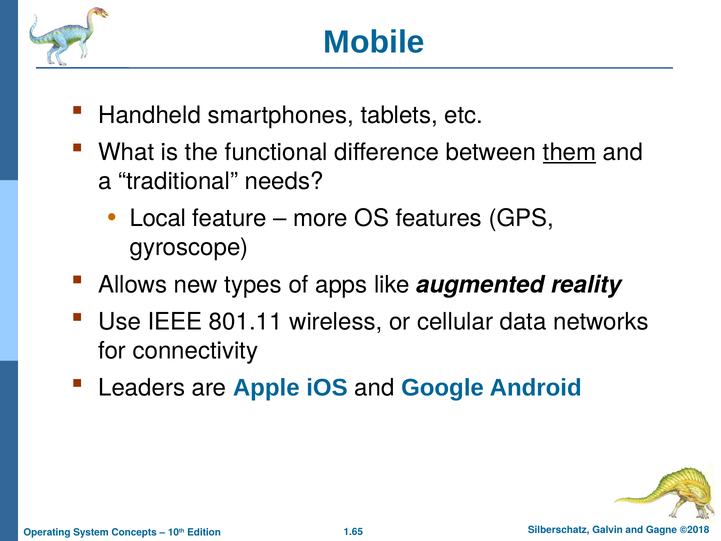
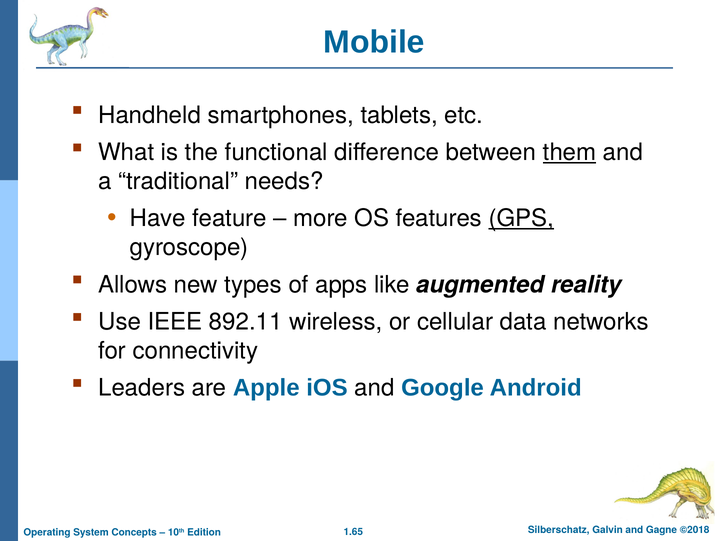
Local: Local -> Have (158, 218)
GPS underline: none -> present (521, 218)
801.11: 801.11 -> 892.11 (246, 322)
